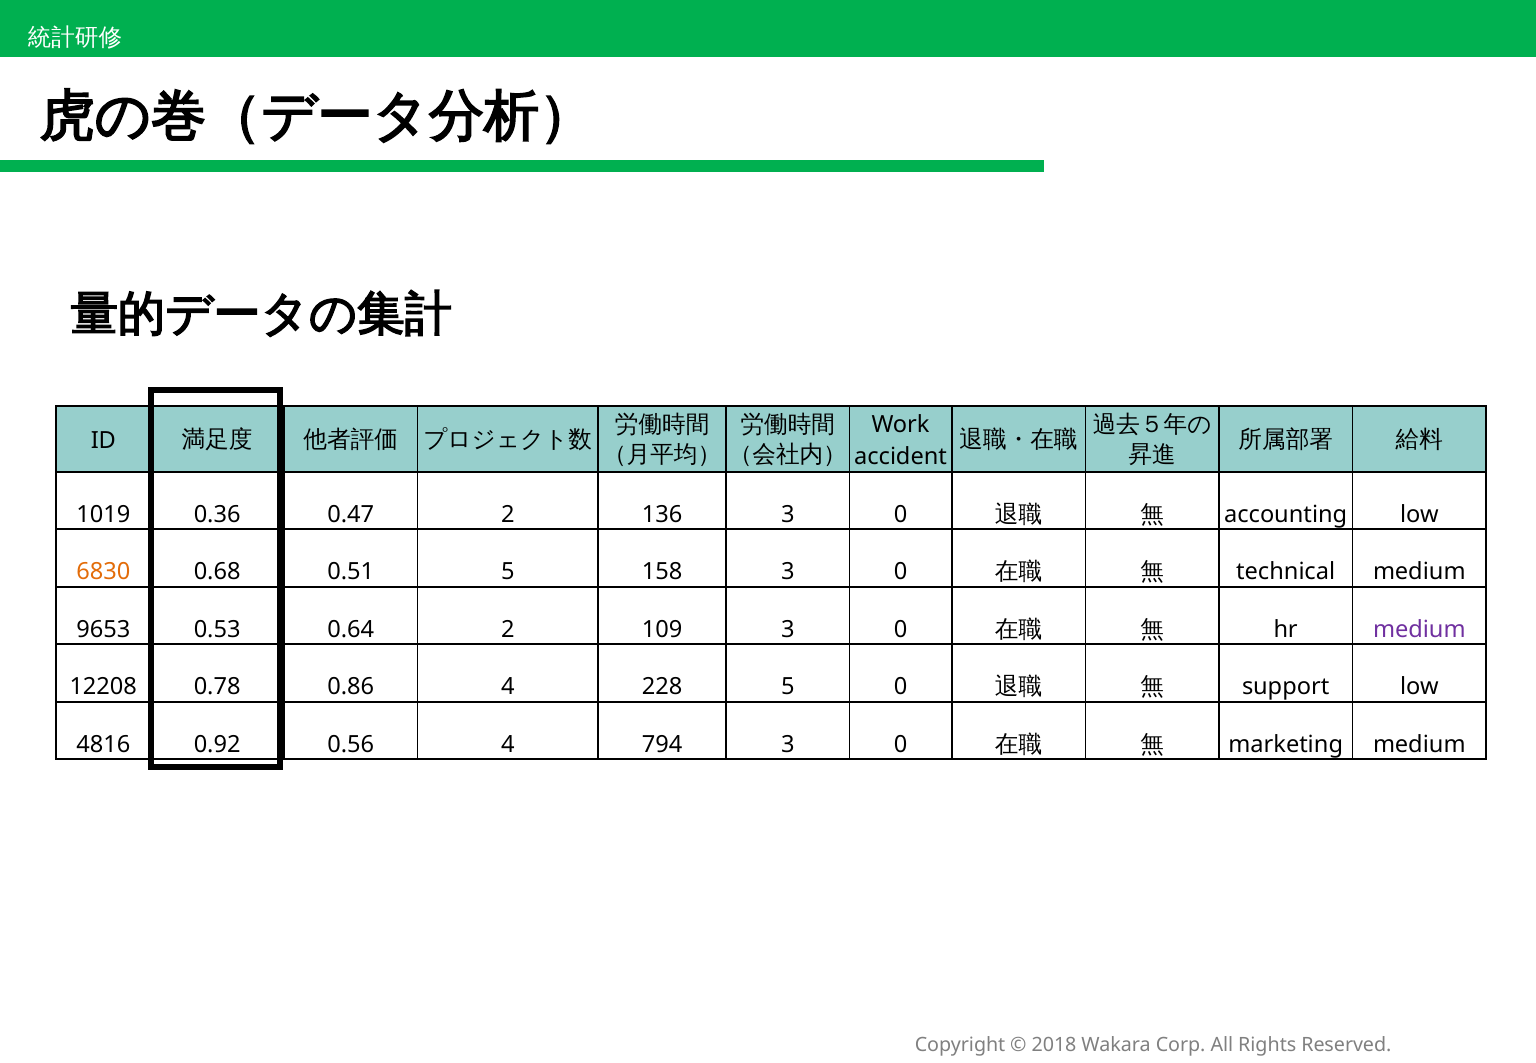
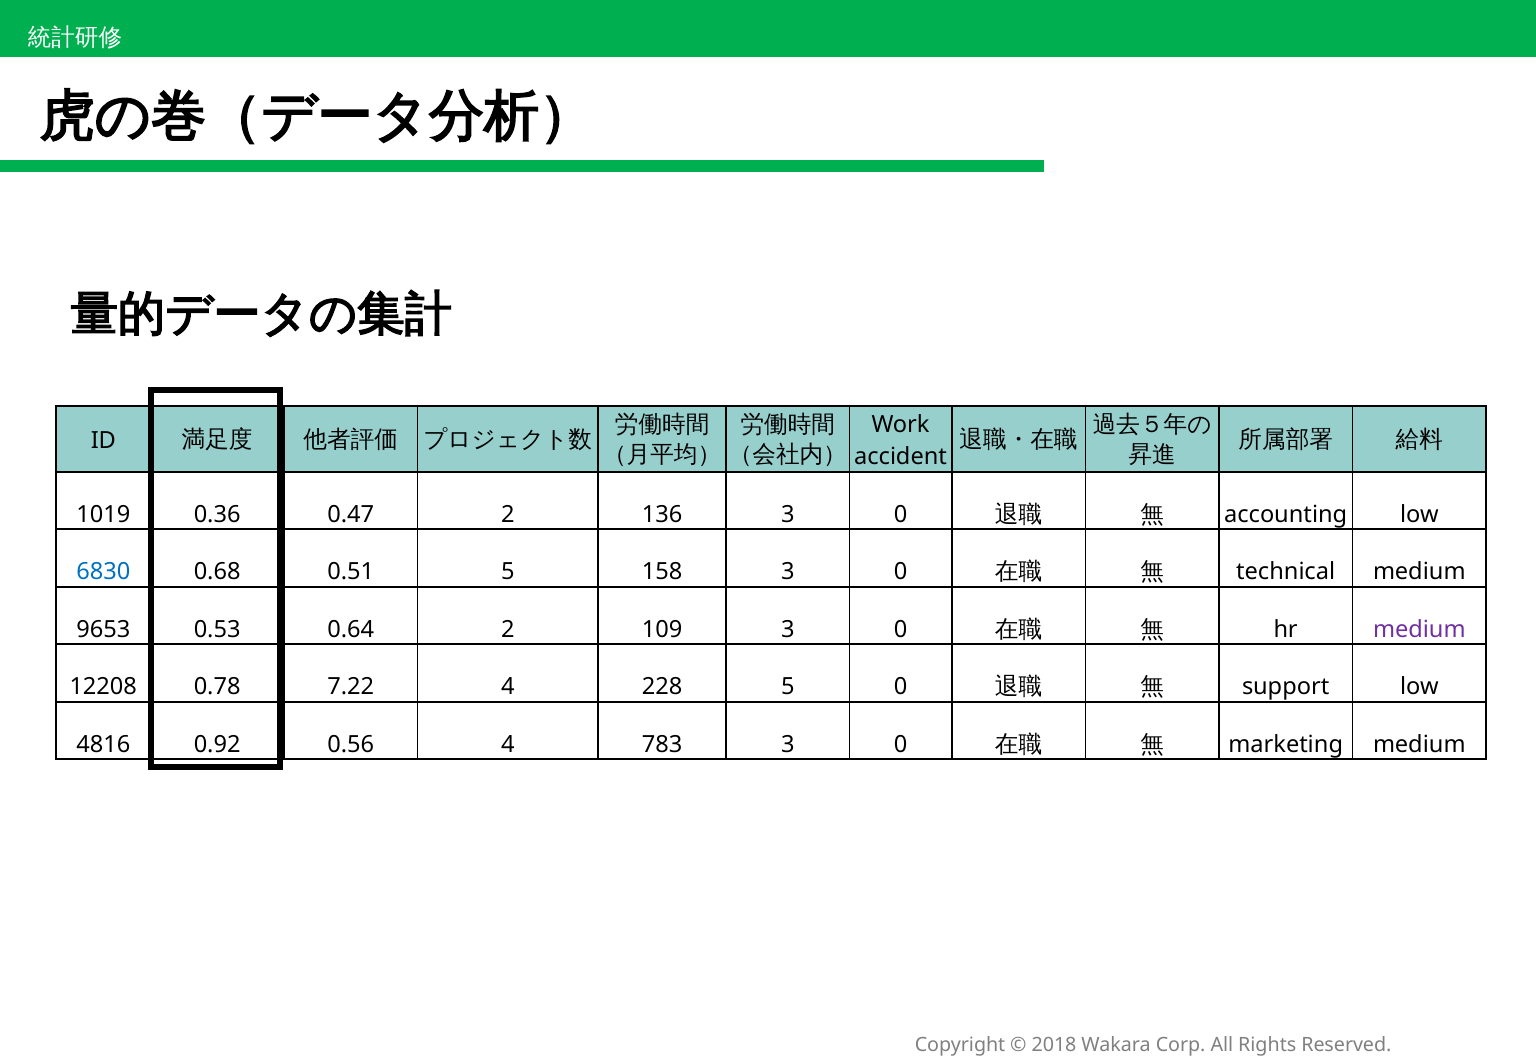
6830 colour: orange -> blue (103, 572)
0.86: 0.86 -> 7.22 (351, 687)
794: 794 -> 783 (662, 745)
